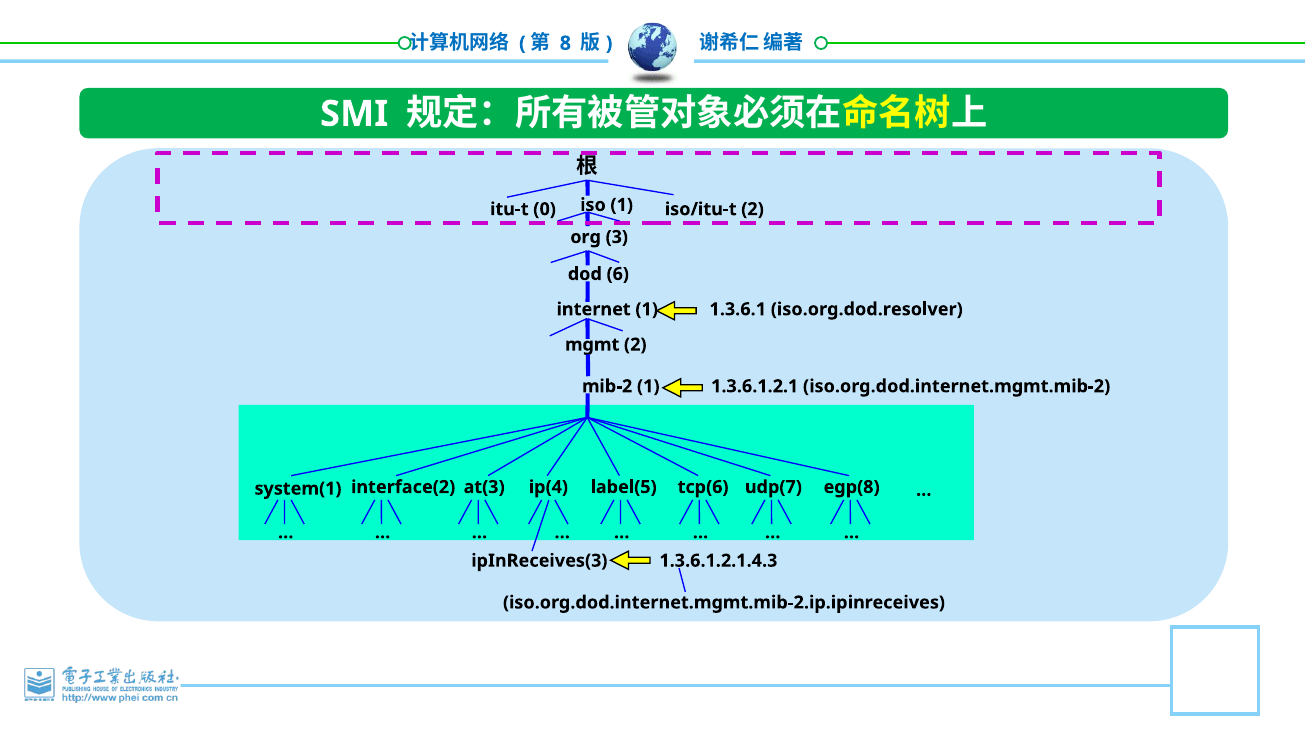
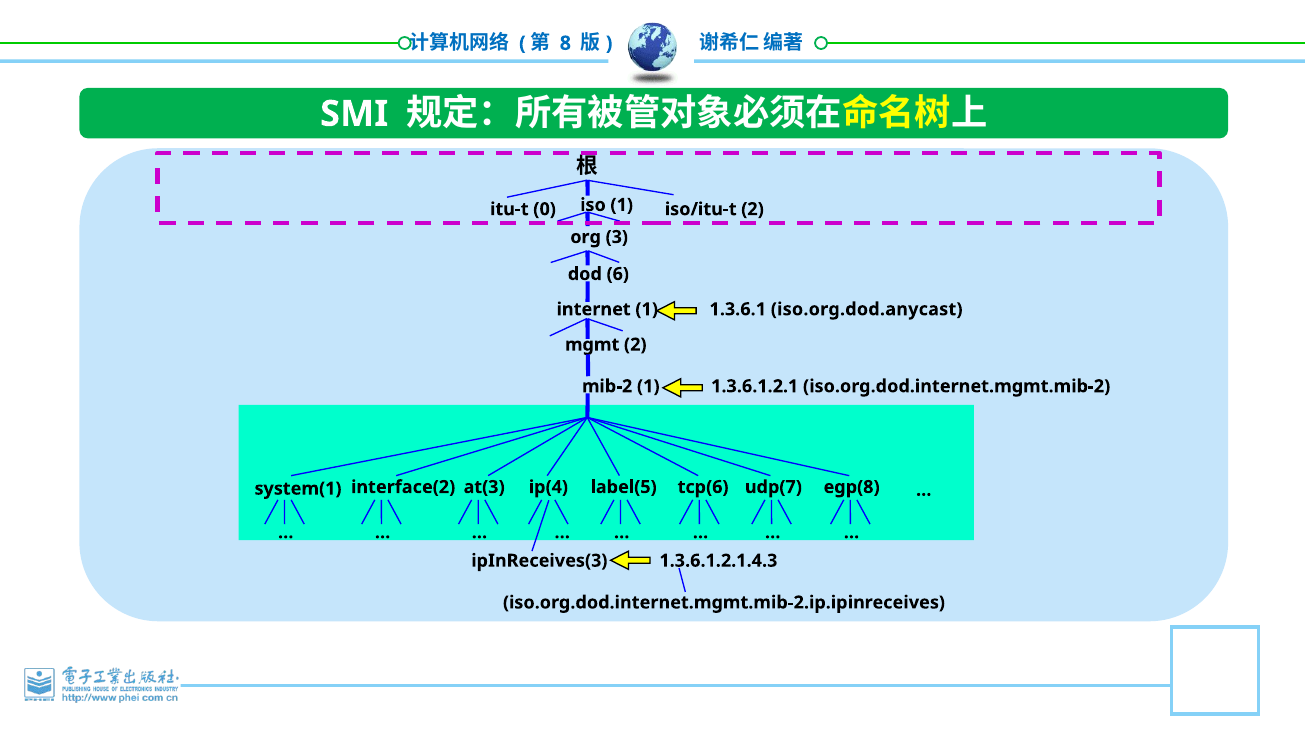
iso.org.dod.resolver: iso.org.dod.resolver -> iso.org.dod.anycast (867, 309)
